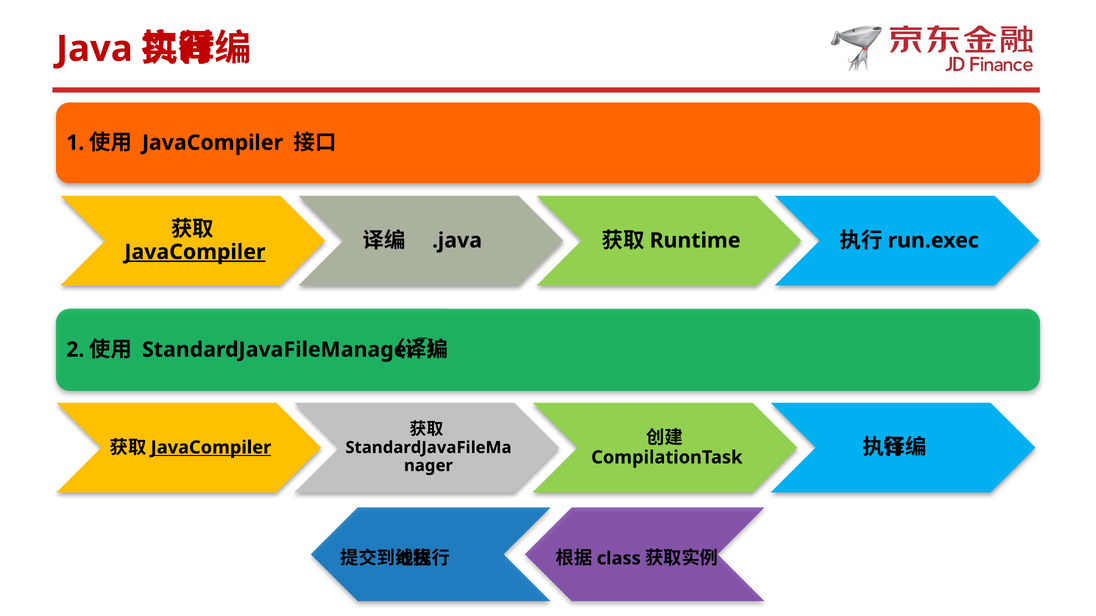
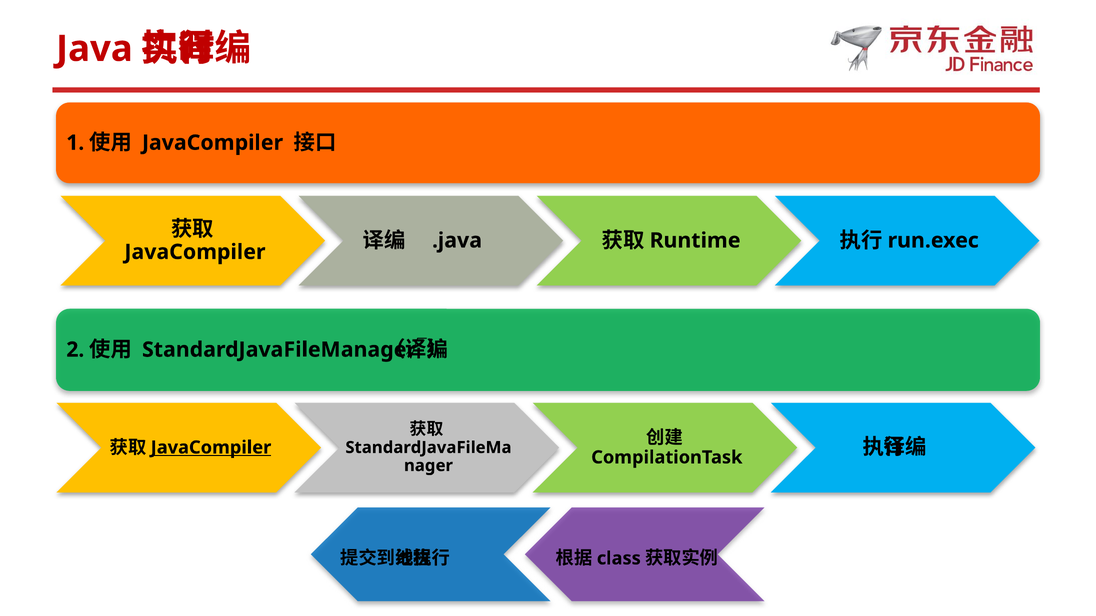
JavaCompiler underline: present -> none (195, 252)
